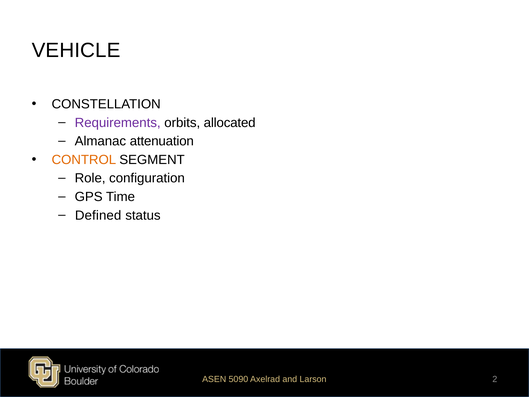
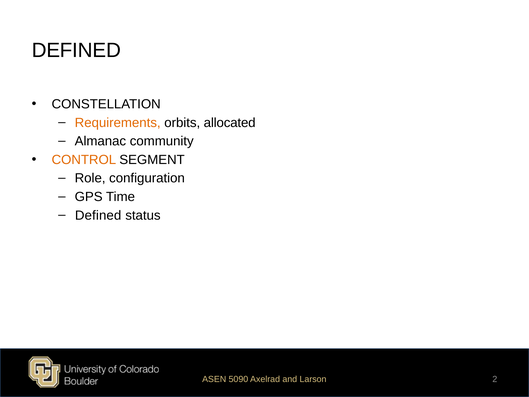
VEHICLE: VEHICLE -> DEFINED (76, 50)
Requirements colour: purple -> orange (118, 123)
attenuation: attenuation -> community (162, 141)
